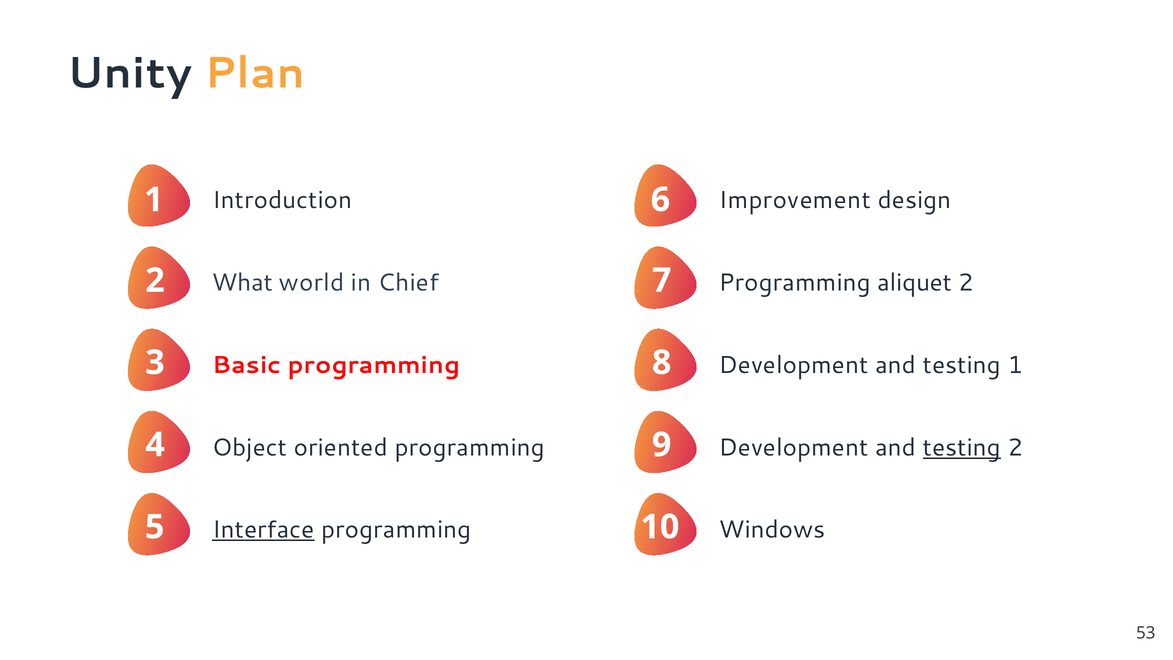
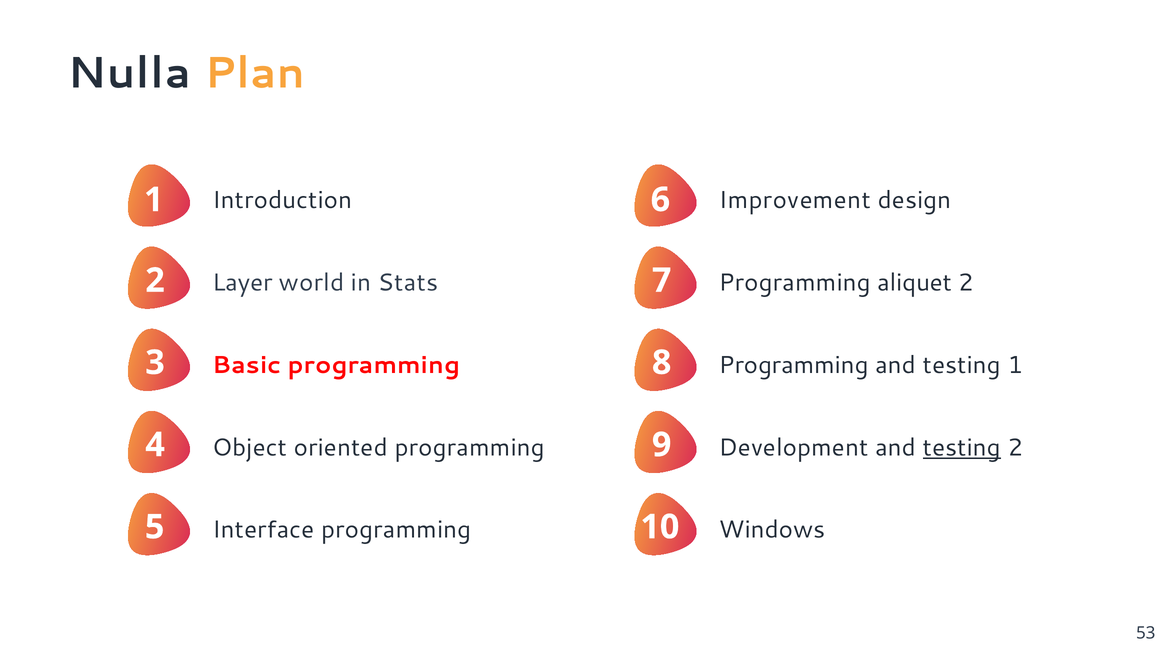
Unity: Unity -> Nulla (129, 73)
What: What -> Layer (242, 283)
Chief: Chief -> Stats (408, 283)
Development: Development -> Programming (794, 365)
Interface underline: present -> none (263, 530)
